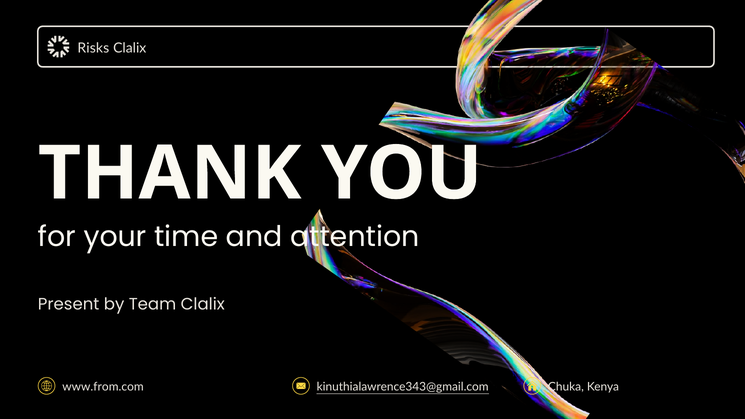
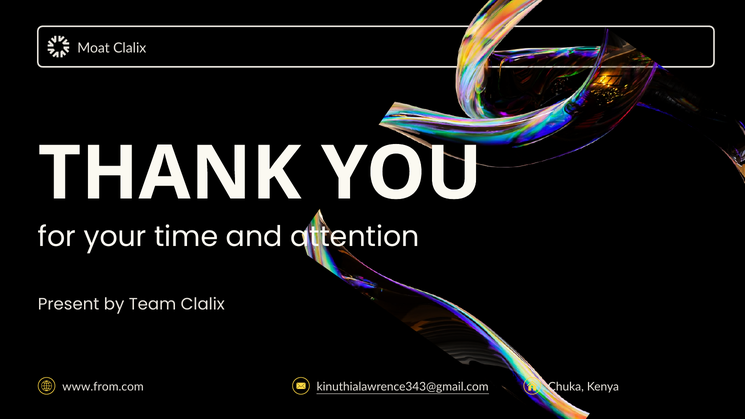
Risks: Risks -> Moat (93, 48)
